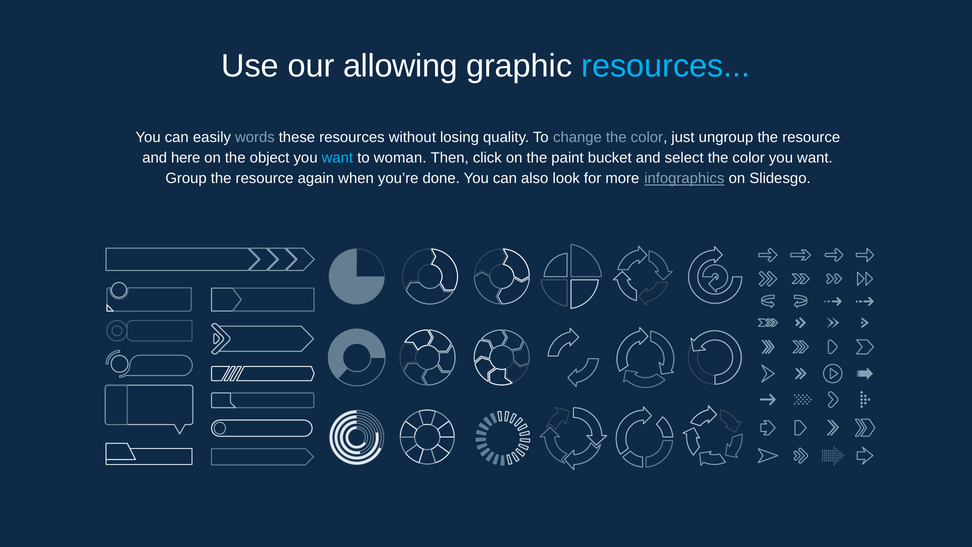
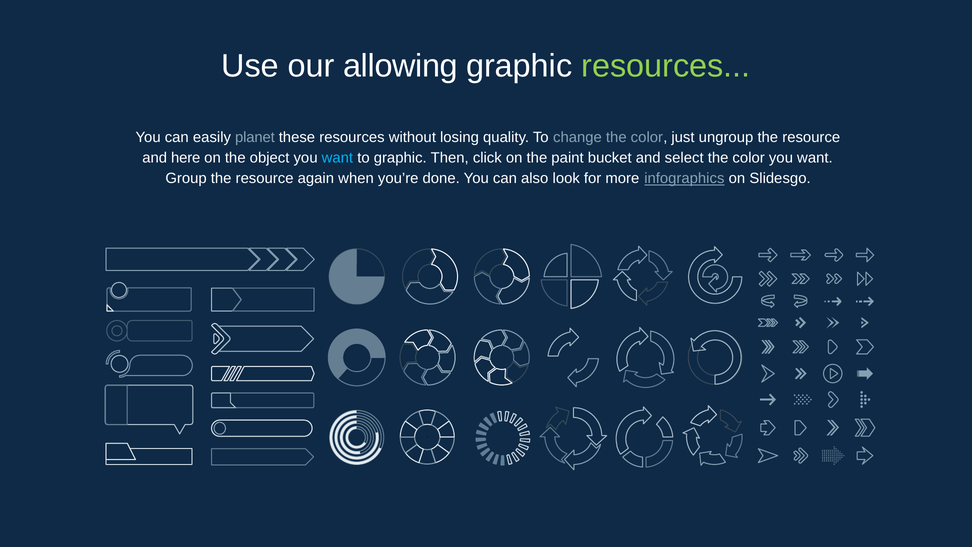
resources colour: light blue -> light green (666, 66)
words: words -> planet (255, 137)
to woman: woman -> graphic (400, 158)
